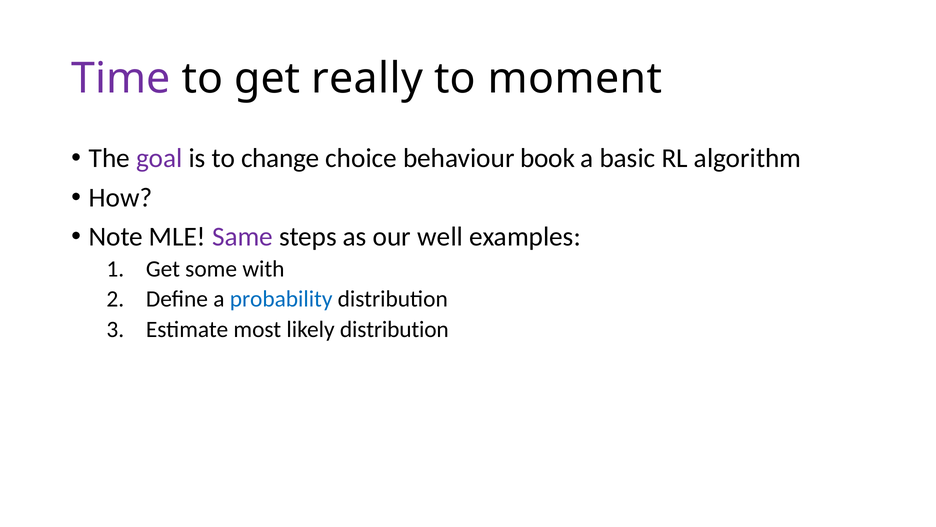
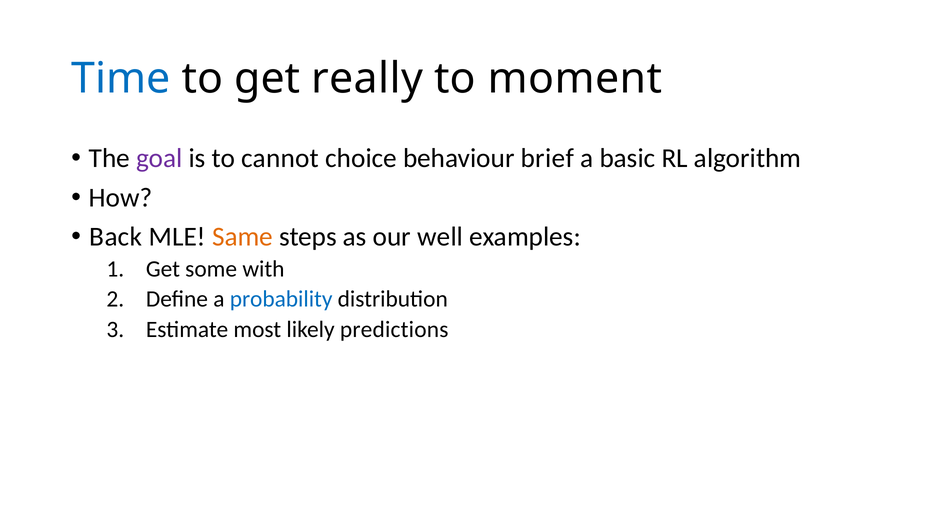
Time colour: purple -> blue (121, 79)
change: change -> cannot (280, 158)
book: book -> brief (547, 158)
Note: Note -> Back (116, 237)
Same colour: purple -> orange (243, 237)
likely distribution: distribution -> predictions (394, 329)
